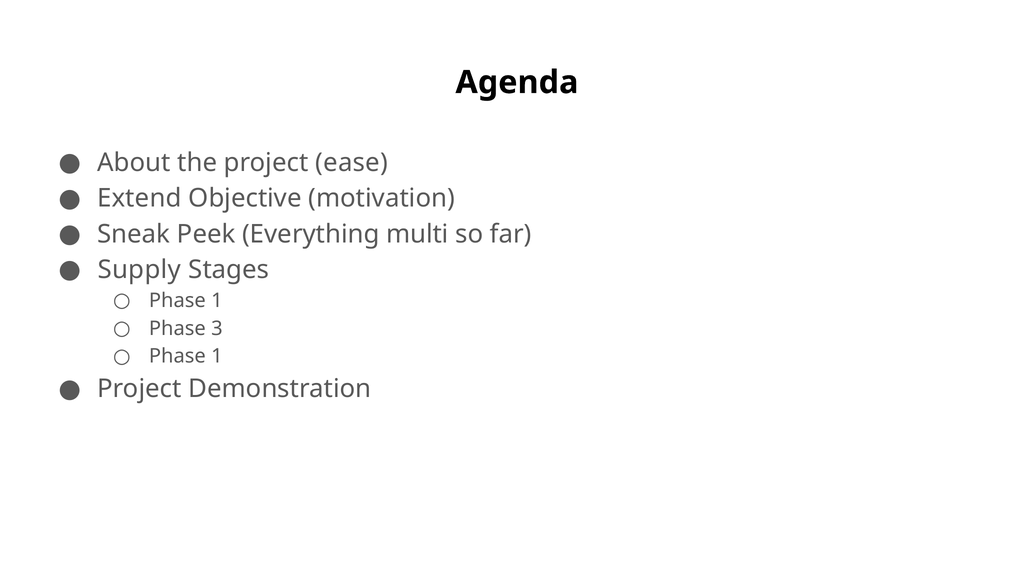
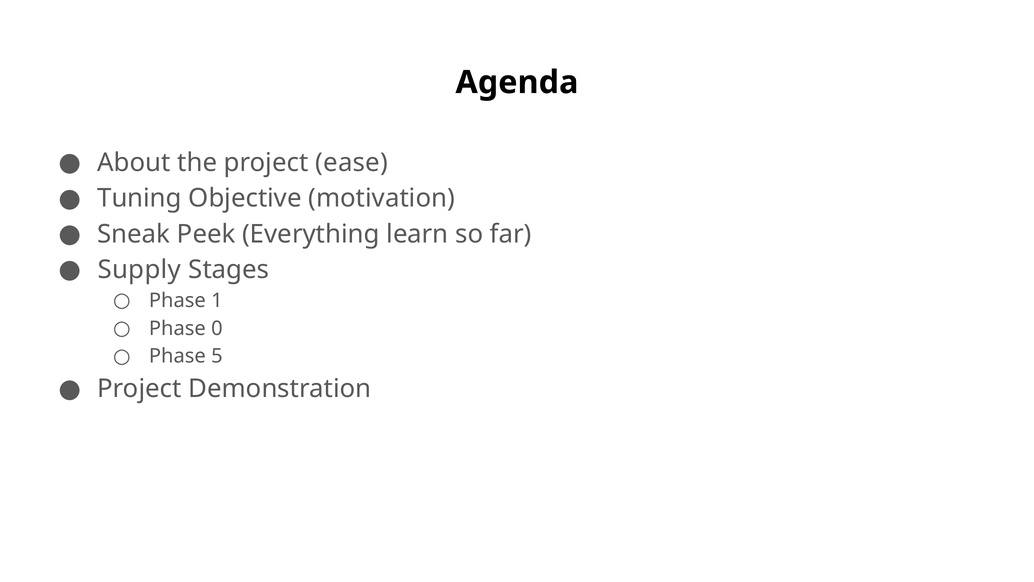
Extend: Extend -> Tuning (139, 198)
multi: multi -> learn (417, 234)
3: 3 -> 0 (217, 328)
1: 1 -> 5 (217, 356)
